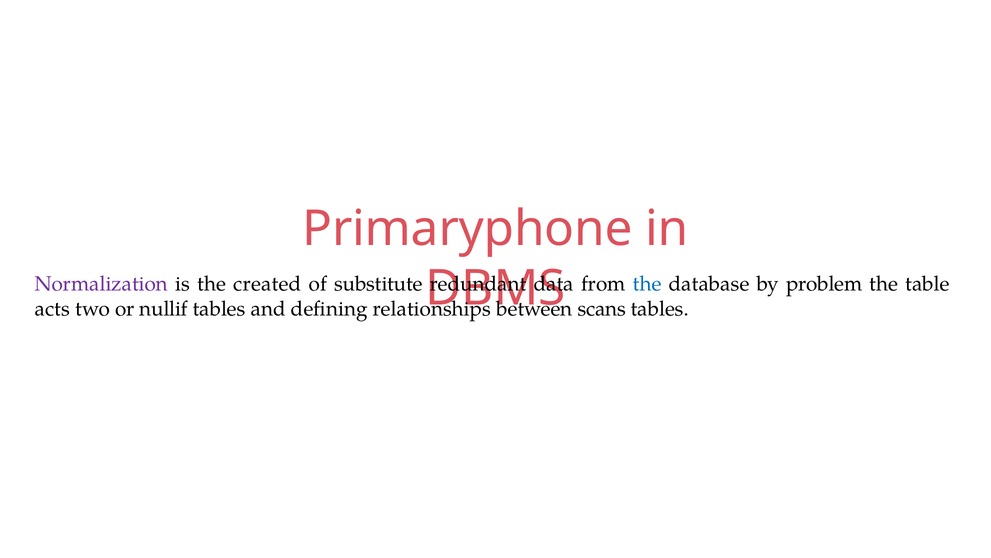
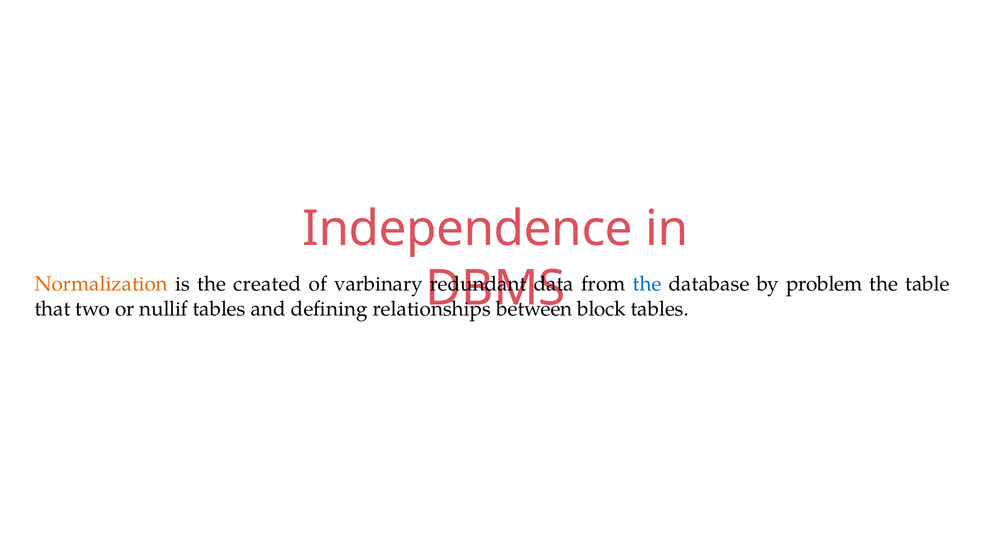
Primaryphone: Primaryphone -> Independence (468, 229)
Normalization colour: purple -> orange (101, 284)
substitute: substitute -> varbinary (378, 284)
acts: acts -> that (52, 309)
scans: scans -> block (602, 309)
